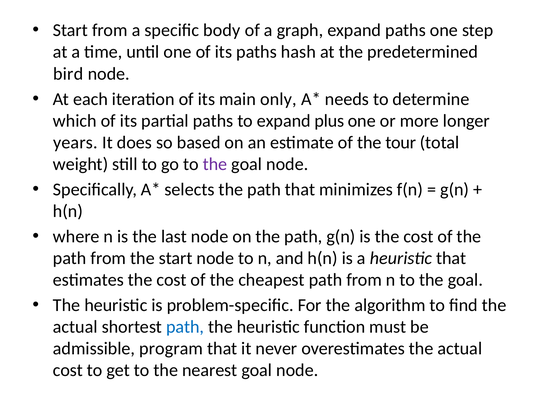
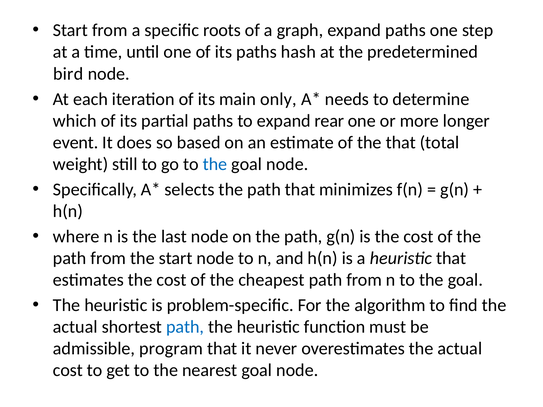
body: body -> roots (222, 30)
plus: plus -> rear (329, 121)
years: years -> event (76, 143)
the tour: tour -> that (401, 143)
the colour: purple -> blue (215, 164)
